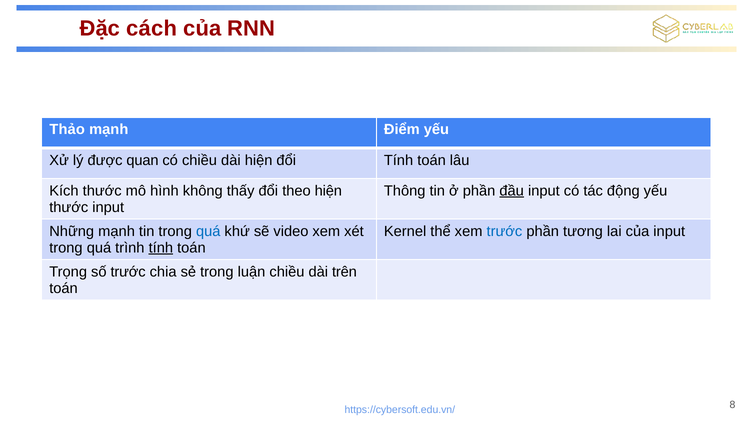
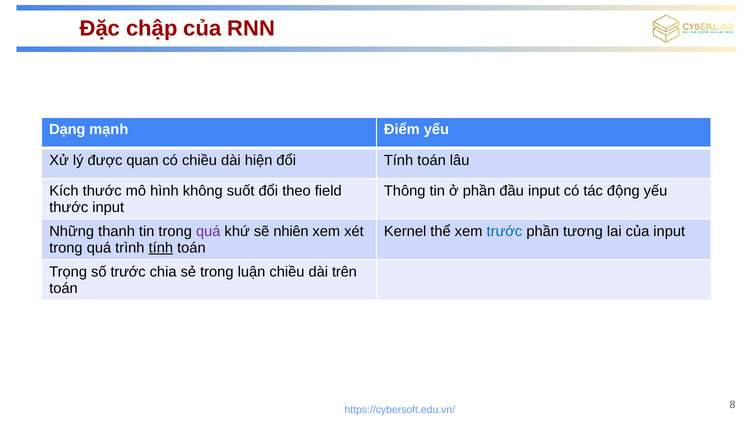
cách: cách -> chập (152, 28)
Thảo: Thảo -> Dạng (67, 129)
thấy: thấy -> suốt (241, 191)
theo hiện: hiện -> field (328, 191)
đầu underline: present -> none (512, 191)
Những mạnh: mạnh -> thanh (117, 231)
quá colour: blue -> purple (208, 231)
video: video -> nhiên (291, 231)
